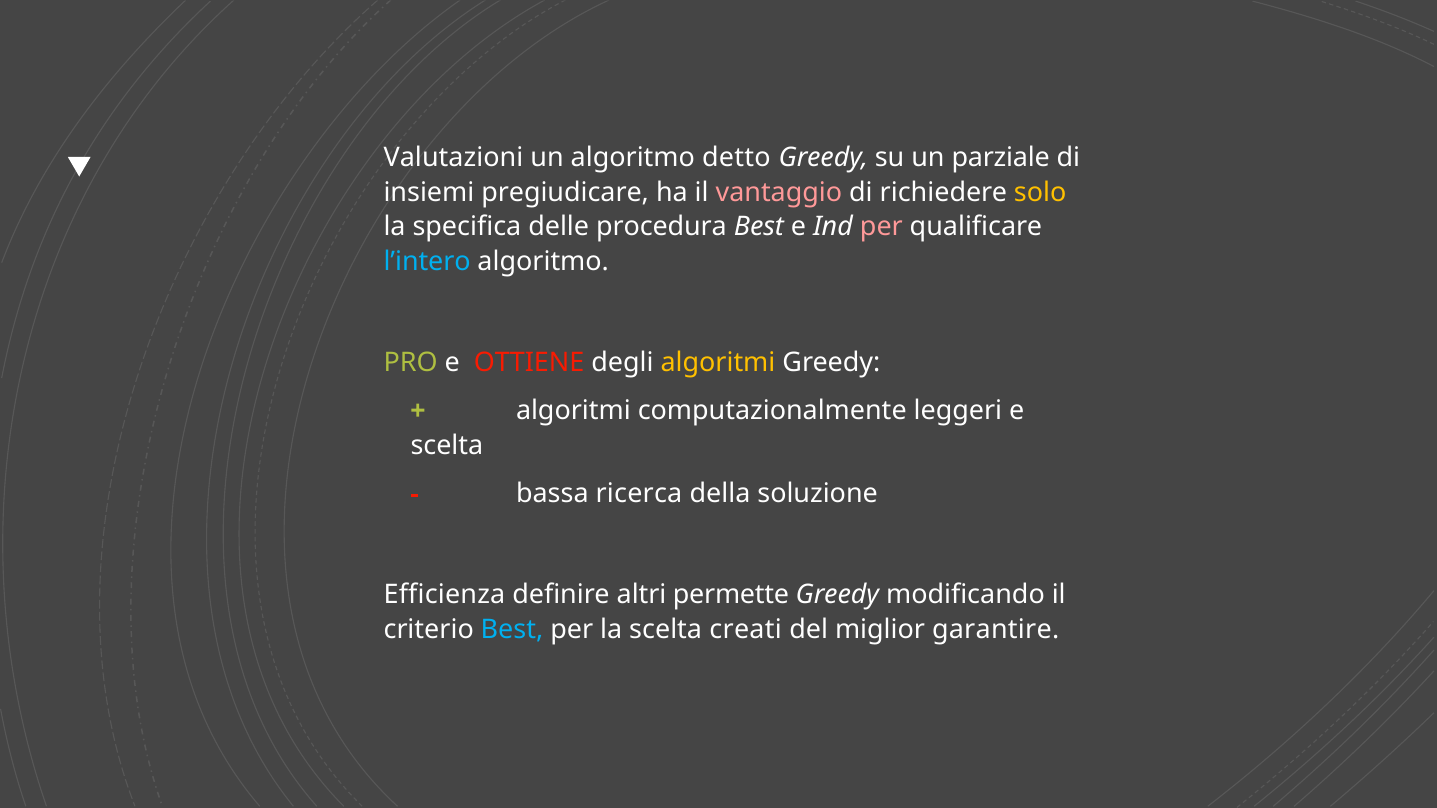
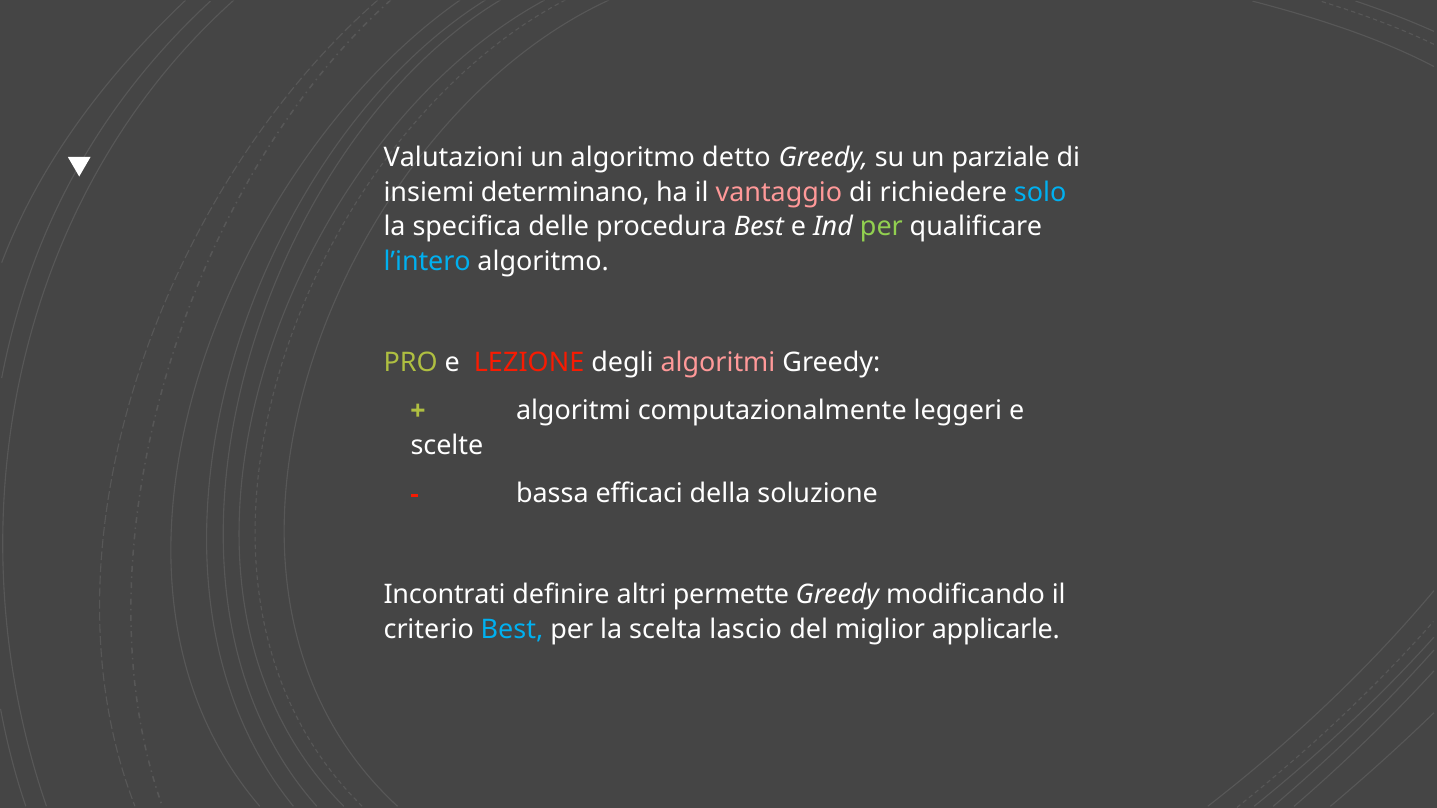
pregiudicare: pregiudicare -> determinano (565, 192)
solo colour: yellow -> light blue (1040, 192)
per colour: pink -> light green (881, 227)
OTTIENE: OTTIENE -> LEZIONE (529, 363)
algoritmi colour: yellow -> pink (718, 363)
scelta: scelta -> scelte (447, 446)
ricerca: ricerca -> efficaci (639, 494)
Efficienza: Efficienza -> Incontrati (445, 595)
creati: creati -> lascio (746, 630)
garantire: garantire -> applicarle (996, 630)
